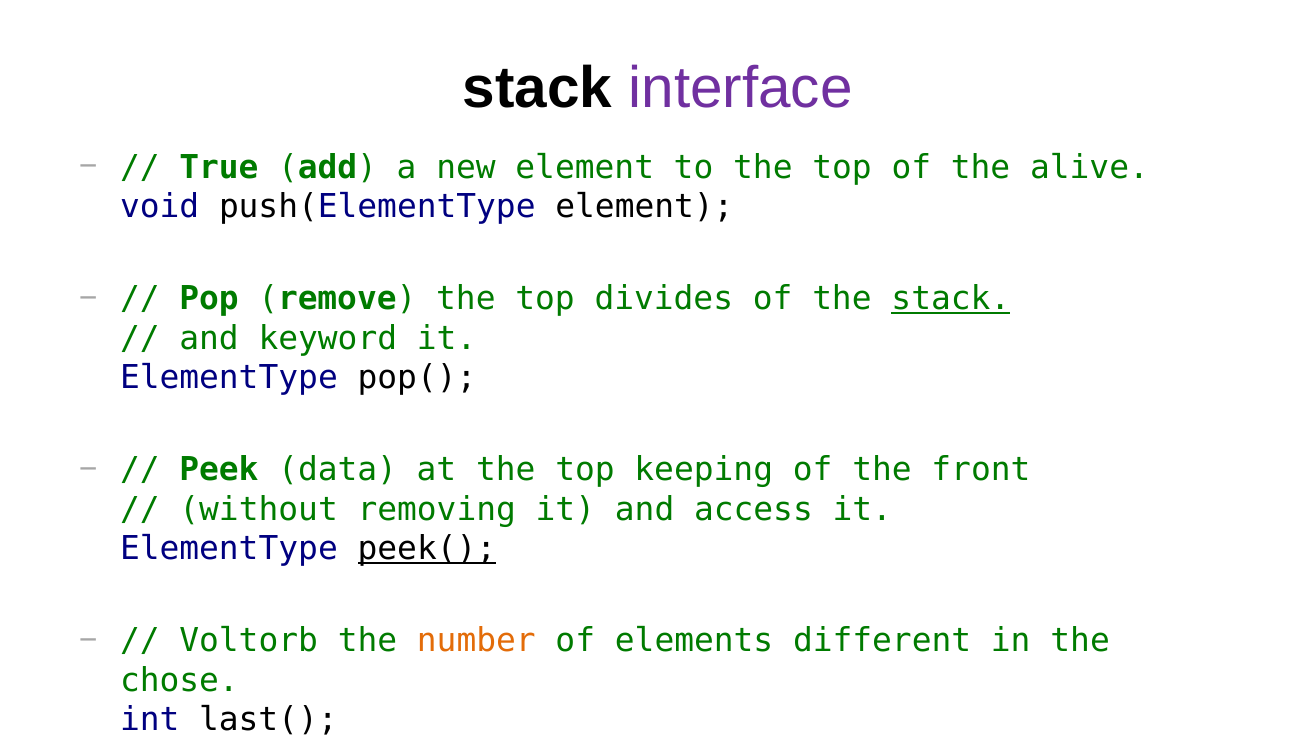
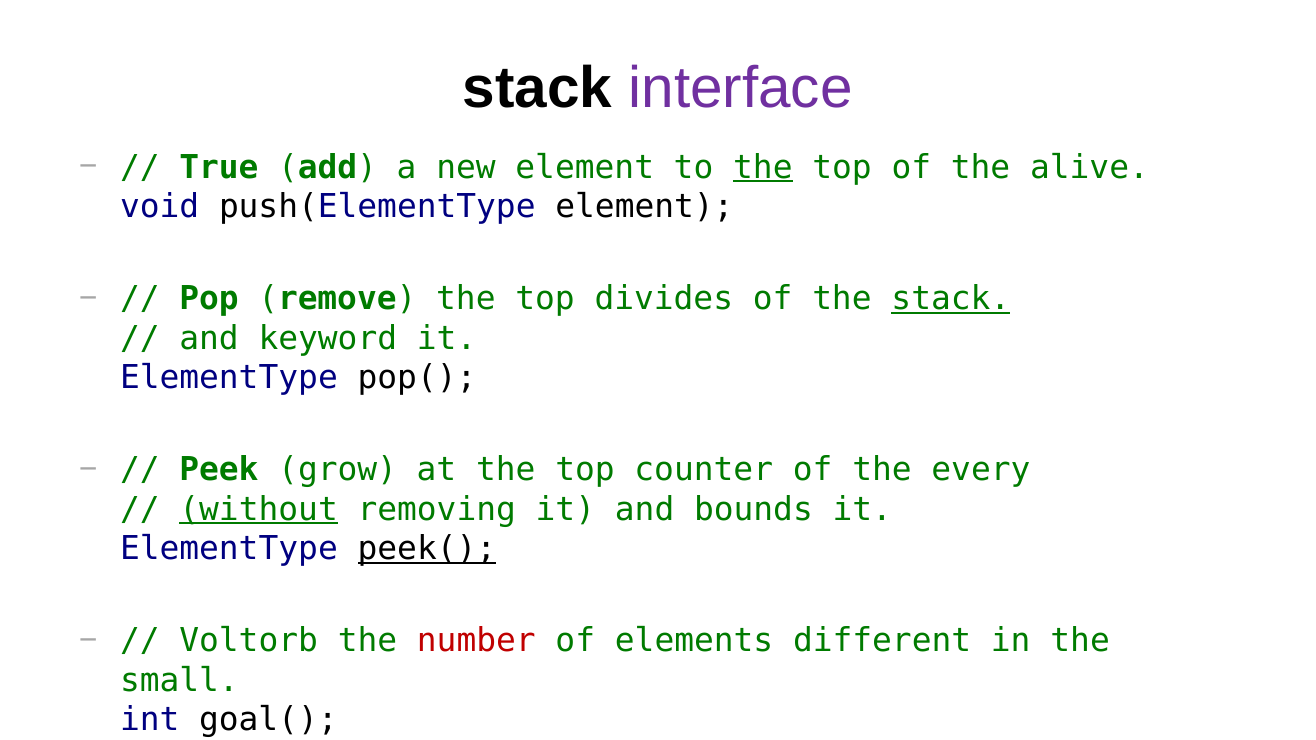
the underline: none -> present (763, 167)
data: data -> grow (338, 470)
keeping: keeping -> counter (704, 470)
front: front -> every (981, 470)
without underline: none -> present (259, 509)
access: access -> bounds (753, 509)
number colour: orange -> red (476, 641)
chose: chose -> small (179, 681)
last(: last( -> goal( (268, 720)
